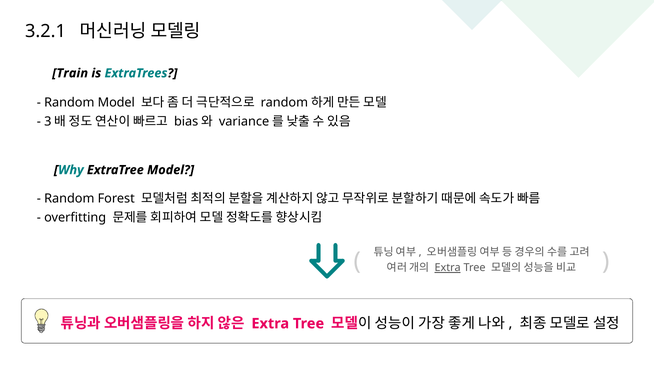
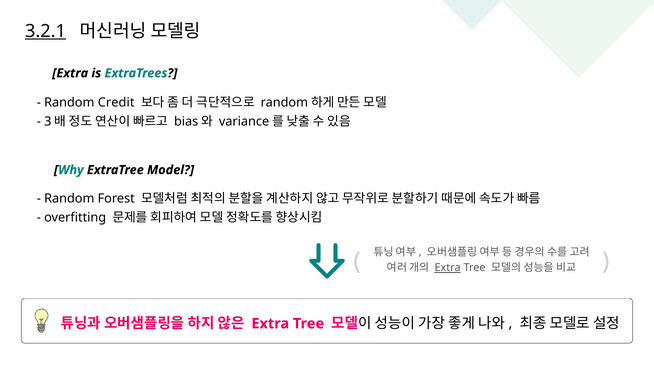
3.2.1 underline: none -> present (45, 31)
Train: Train -> Extra (70, 73)
Random Model: Model -> Credit (116, 103)
